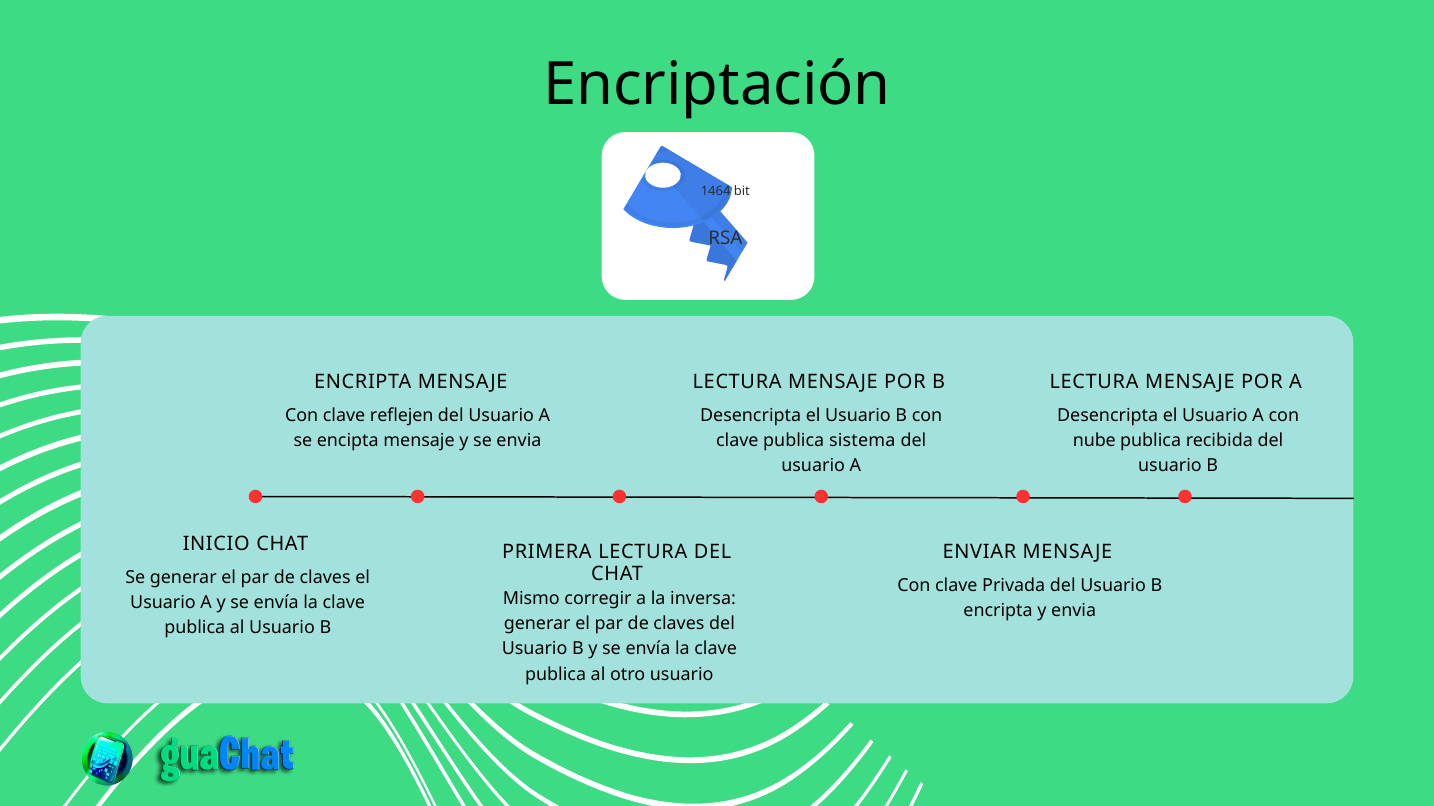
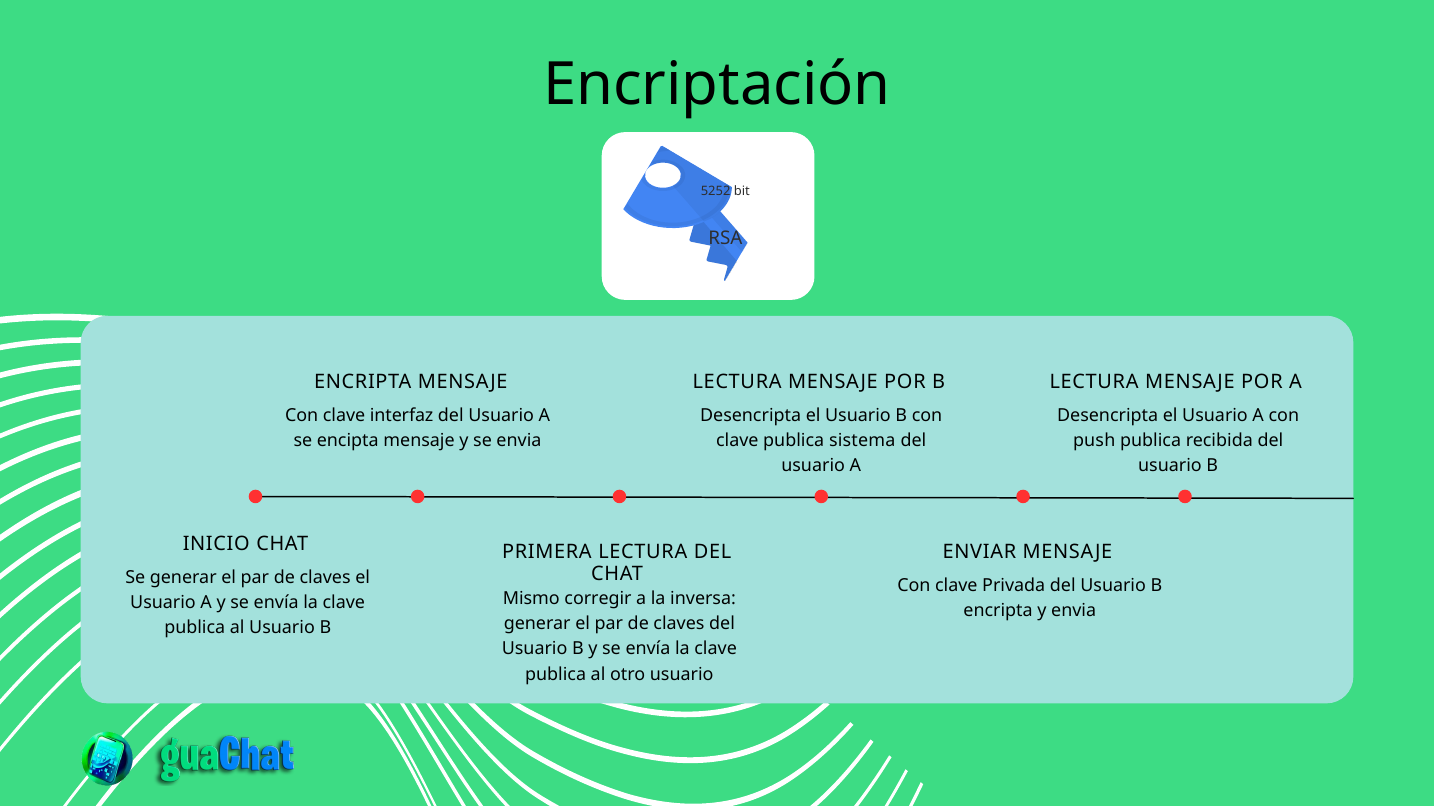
1464: 1464 -> 5252 (716, 191)
reflejen: reflejen -> interfaz (402, 416)
nube: nube -> push (1094, 441)
